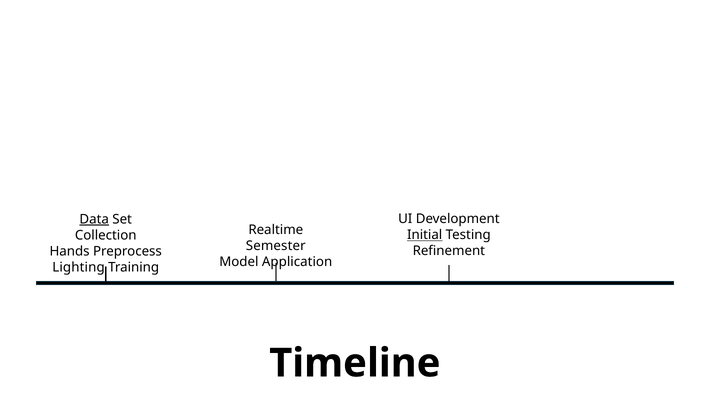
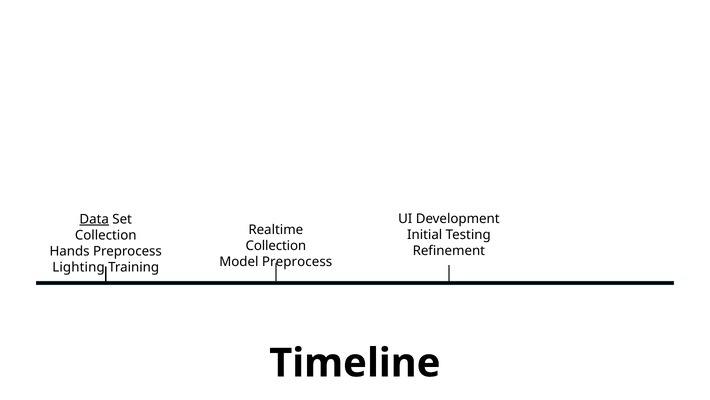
Initial underline: present -> none (425, 235)
Semester: Semester -> Collection (276, 246)
Model Application: Application -> Preprocess (297, 262)
